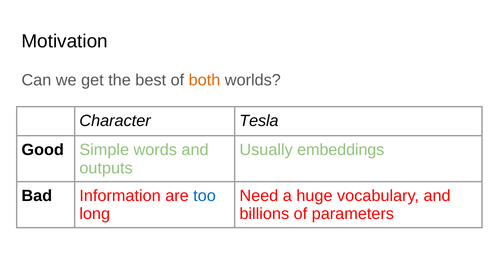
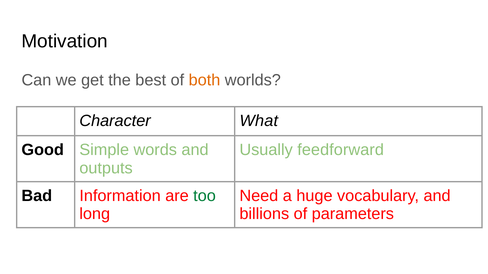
Tesla: Tesla -> What (259, 121)
embeddings: embeddings -> feedforward (341, 150)
too colour: blue -> green (205, 196)
